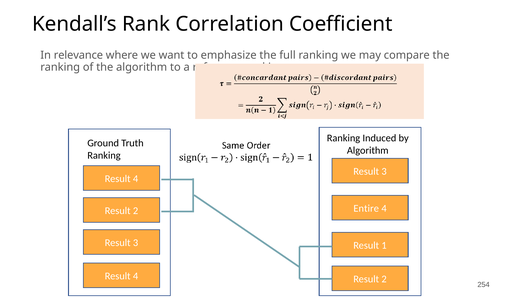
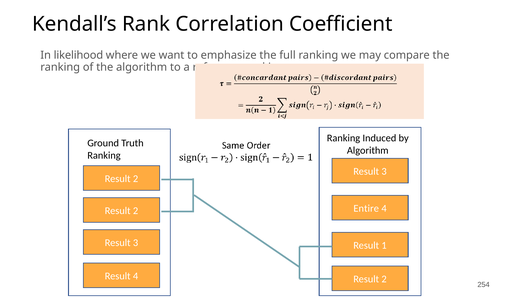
relevance: relevance -> likelihood (78, 55)
4: 4 -> 2 (136, 179)
